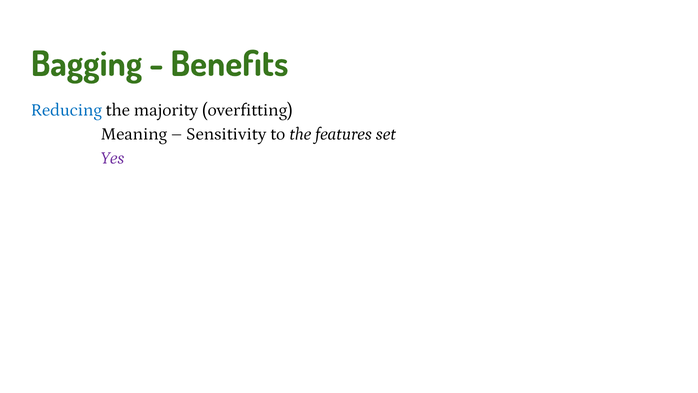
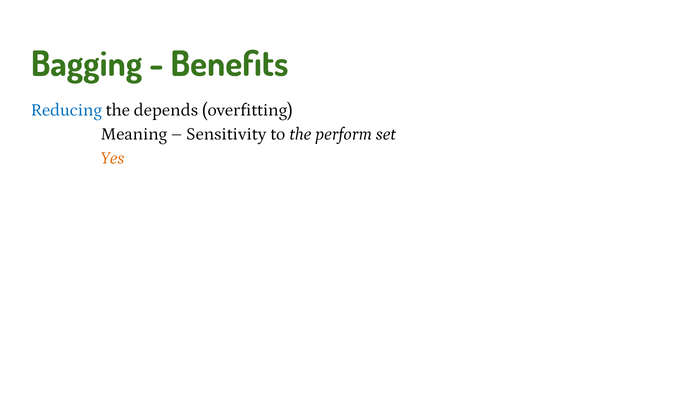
majority: majority -> depends (166, 110)
features: features -> perform (343, 134)
Yes colour: purple -> orange (112, 158)
